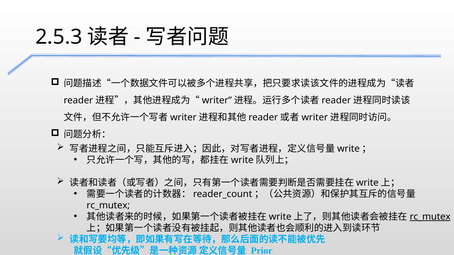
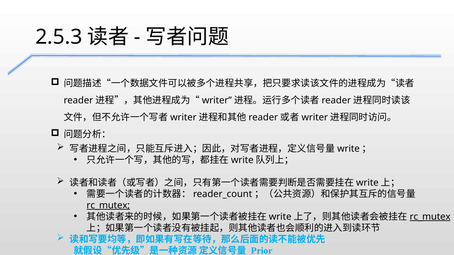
rc_mutex underline: none -> present (108, 206)
